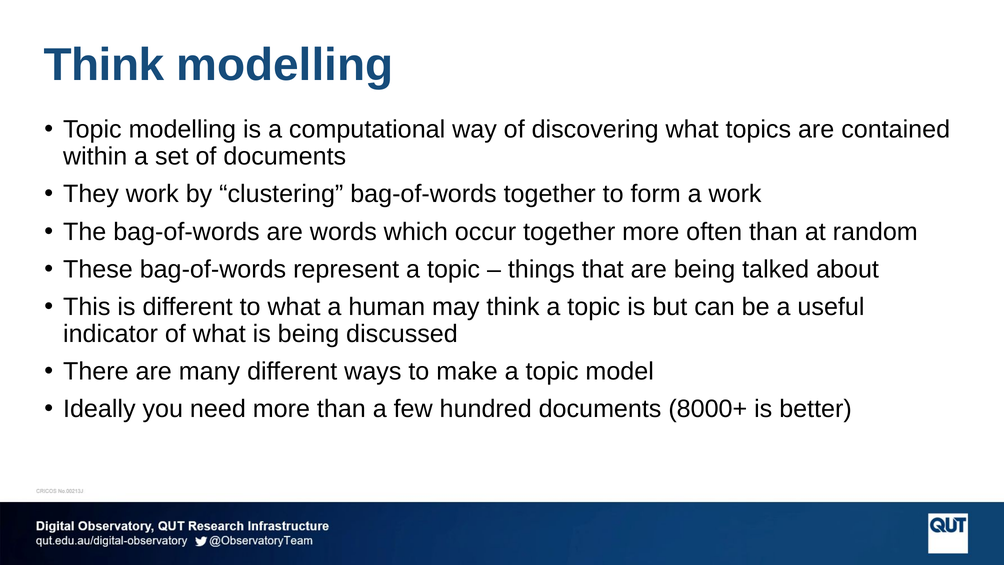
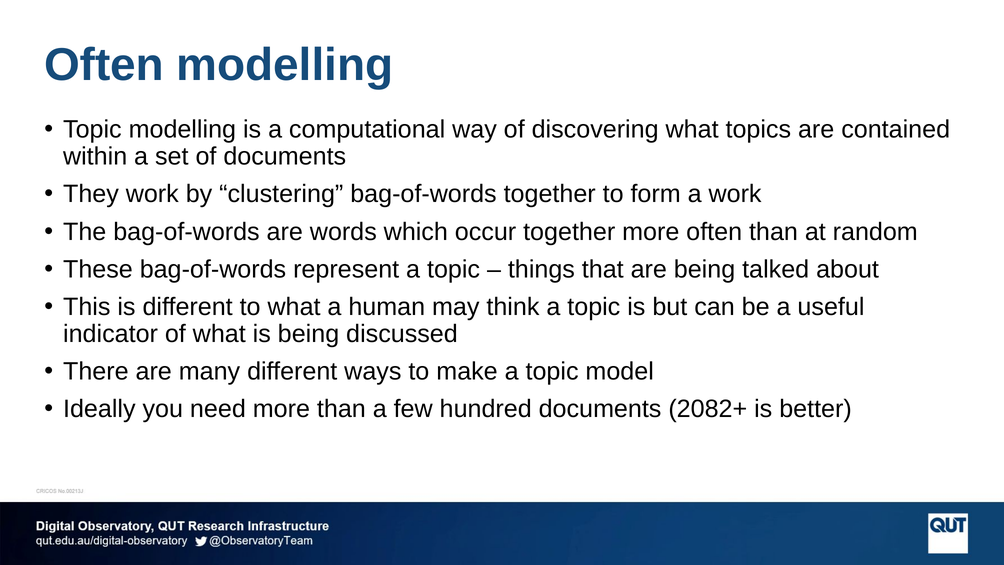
Think: Think -> Often (104, 65)
8000+: 8000+ -> 2082+ (708, 409)
